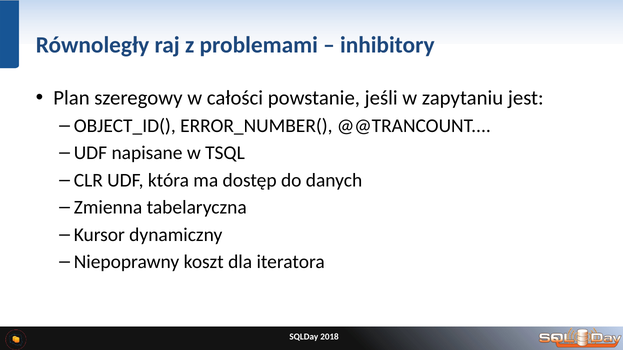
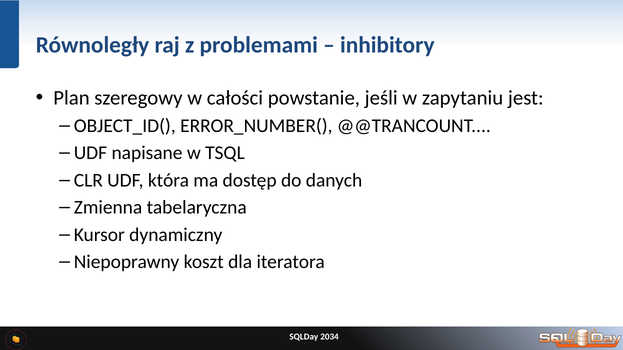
2018: 2018 -> 2034 (329, 337)
